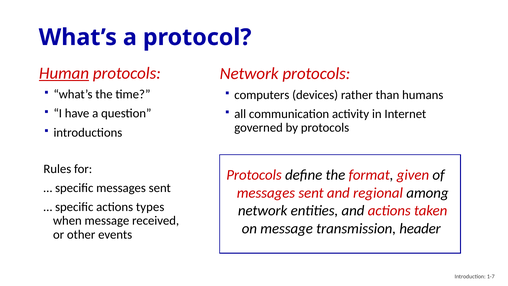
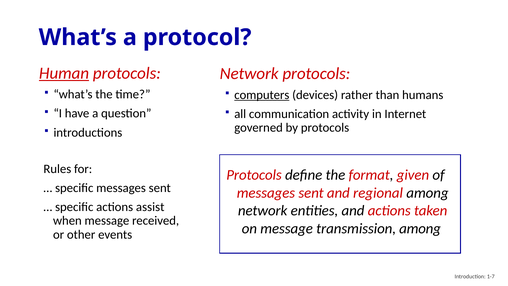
computers underline: none -> present (262, 95)
types: types -> assist (150, 207)
transmission header: header -> among (420, 228)
